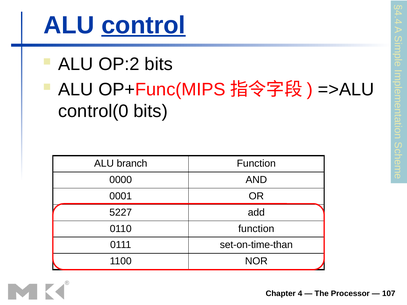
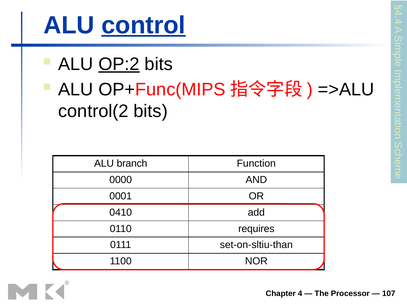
OP:2 underline: none -> present (119, 64)
control(0: control(0 -> control(2 (93, 111)
5227: 5227 -> 0410 (121, 213)
0110 function: function -> requires (256, 229)
set-on-time-than: set-on-time-than -> set-on-sltiu-than (256, 245)
